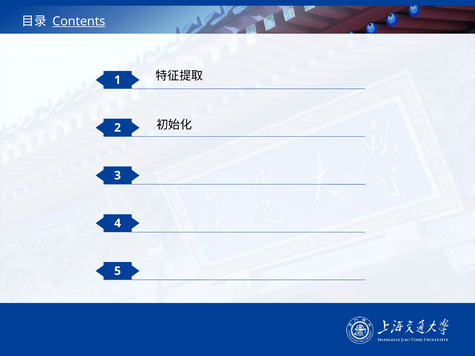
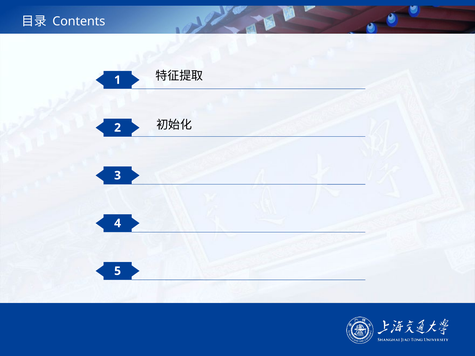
Contents underline: present -> none (79, 21)
